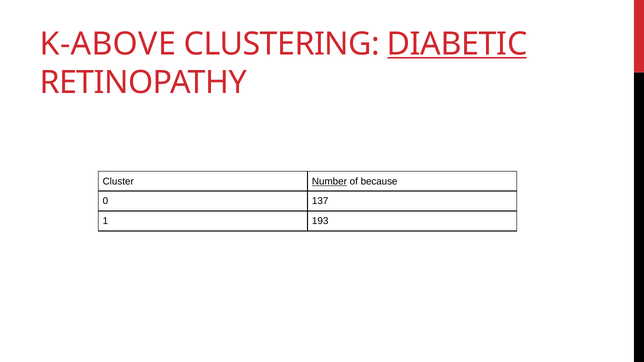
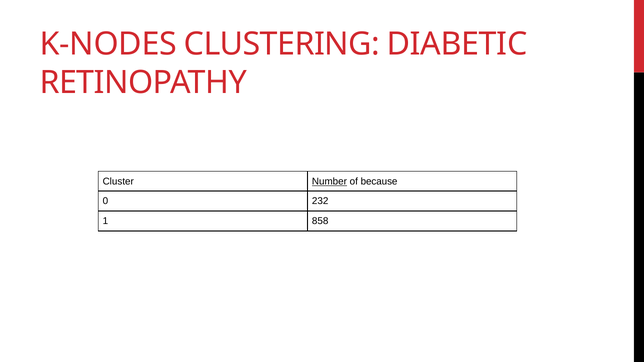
K-ABOVE: K-ABOVE -> K-NODES (108, 44)
DIABETIC underline: present -> none (457, 44)
137: 137 -> 232 (320, 201)
193: 193 -> 858 (320, 221)
